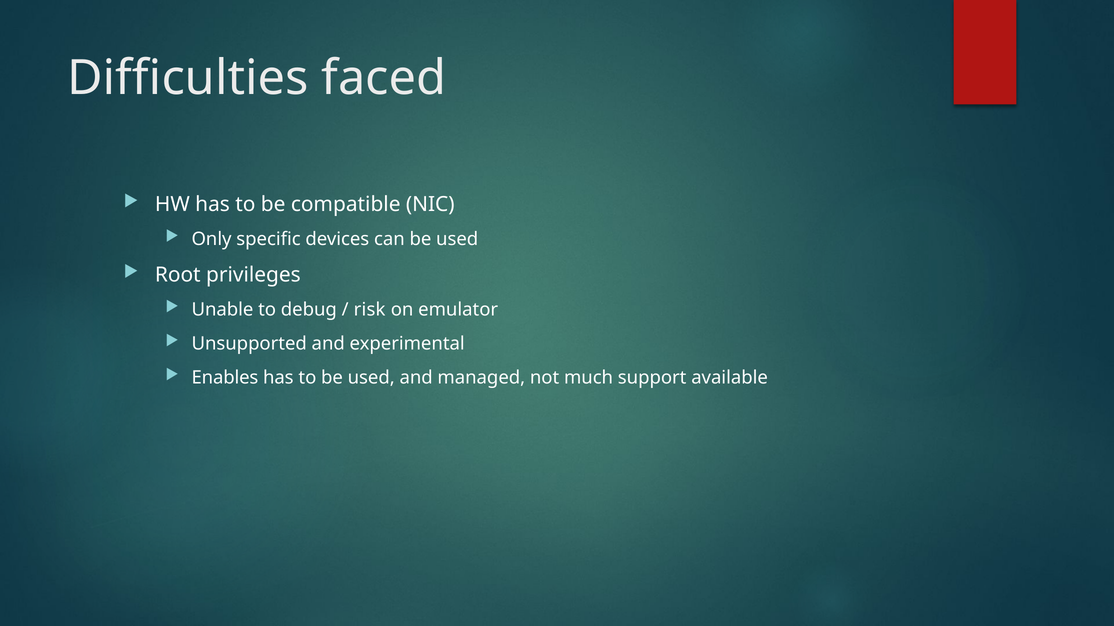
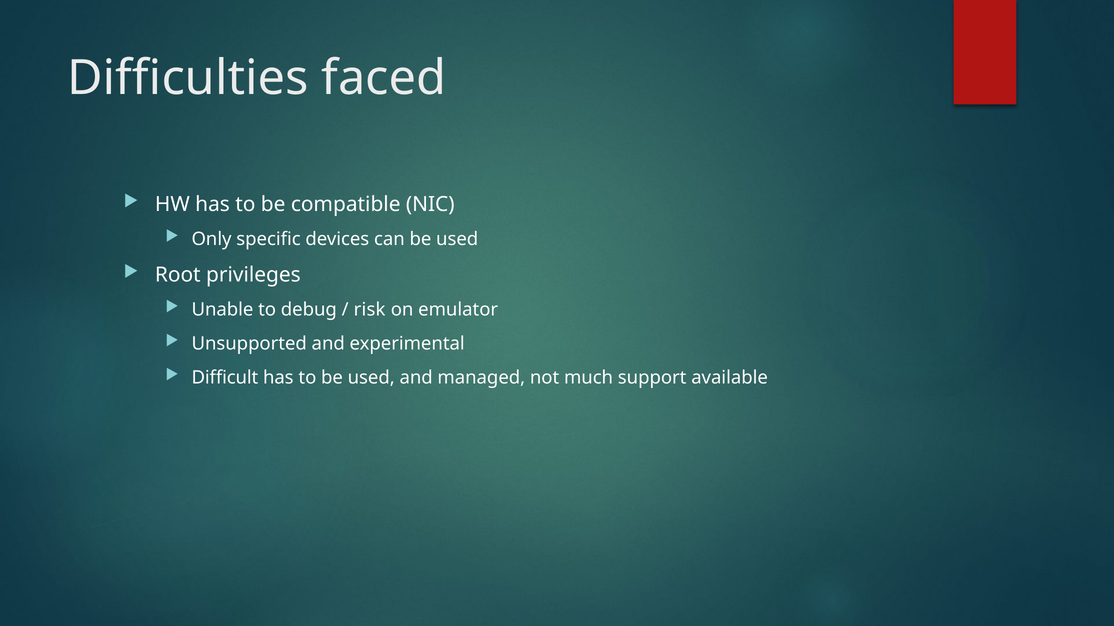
Enables: Enables -> Difficult (225, 378)
